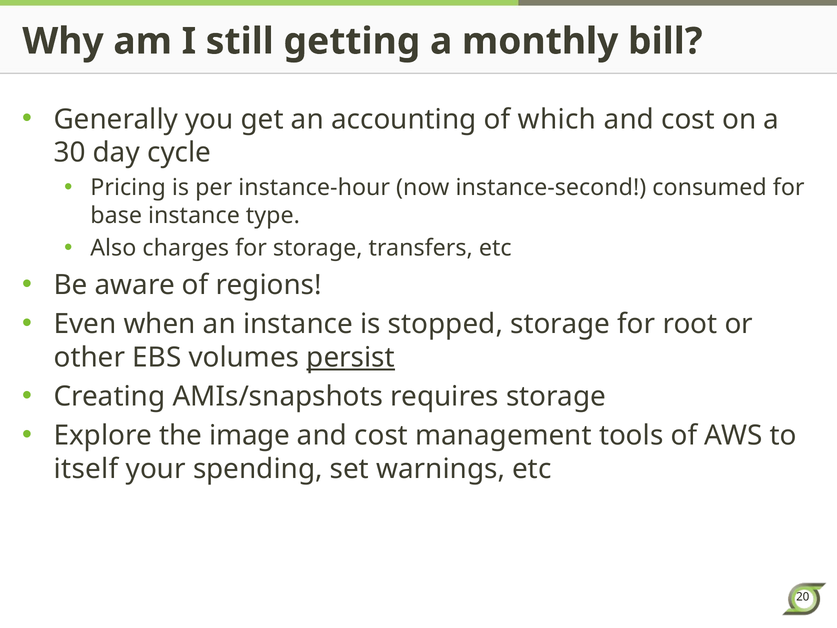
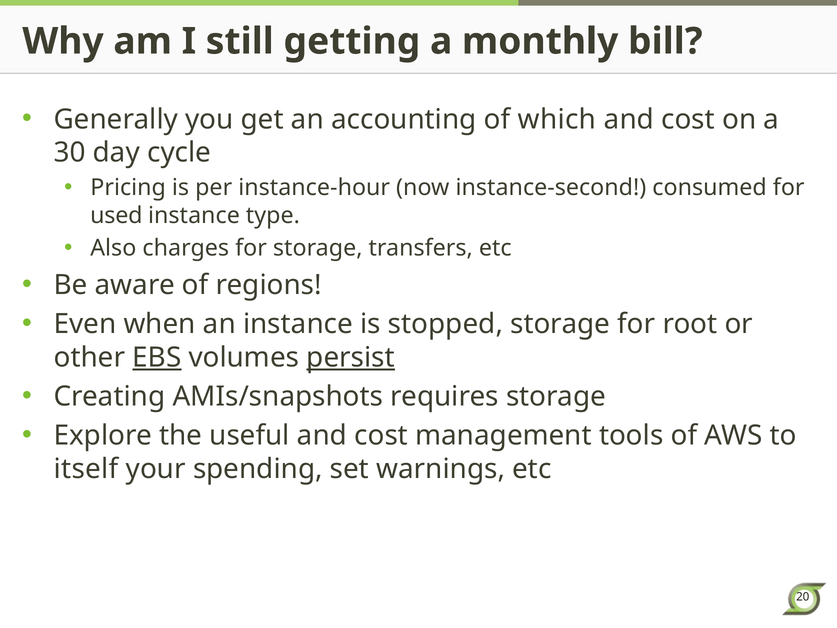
base: base -> used (116, 216)
EBS underline: none -> present (157, 357)
image: image -> useful (250, 435)
